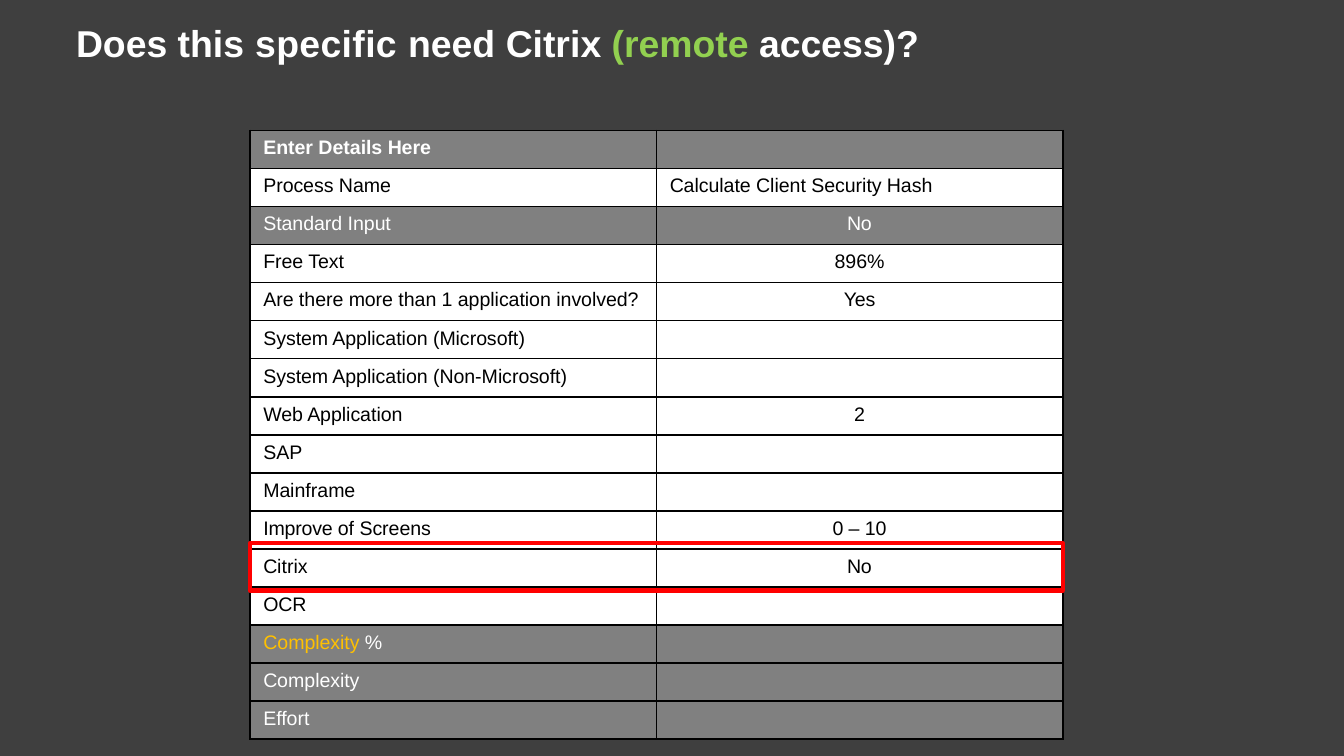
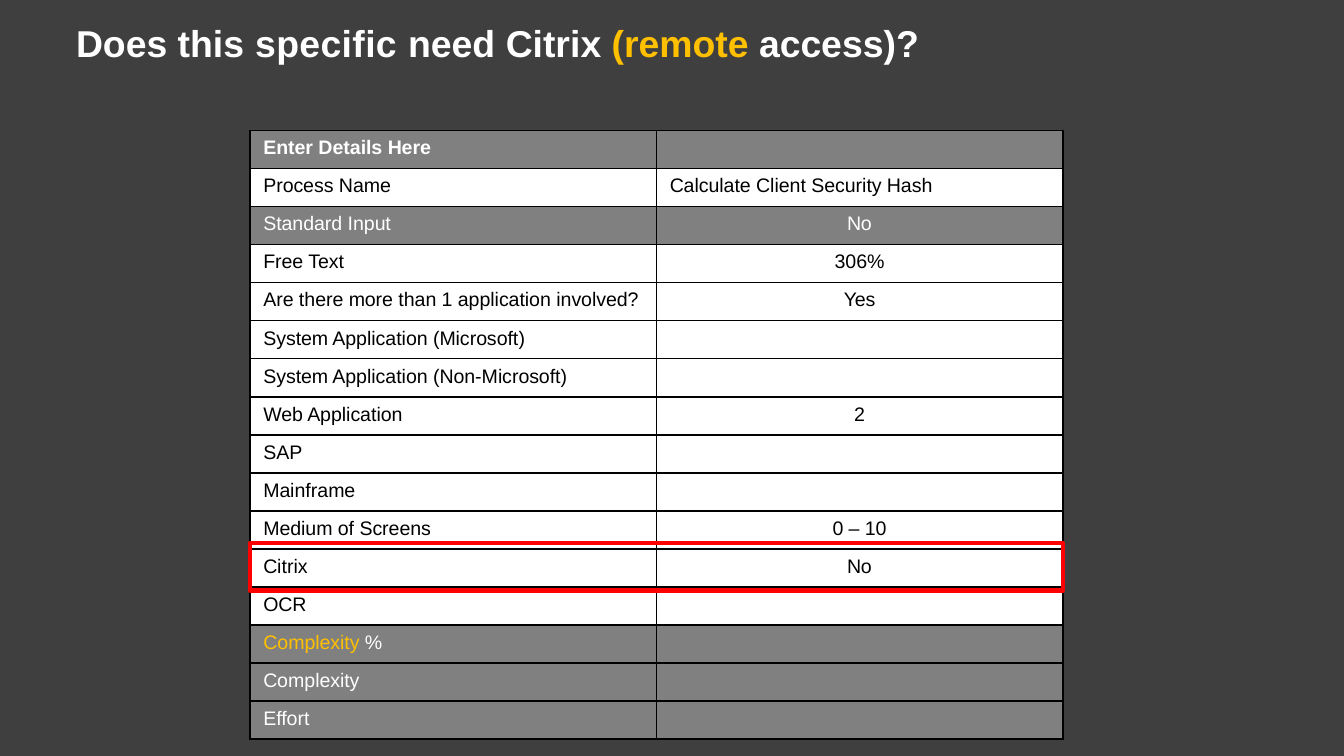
remote colour: light green -> yellow (680, 45)
896%: 896% -> 306% (860, 262)
Improve: Improve -> Medium (298, 529)
